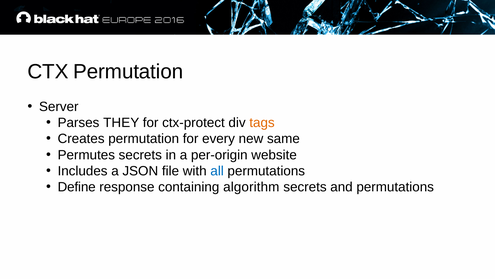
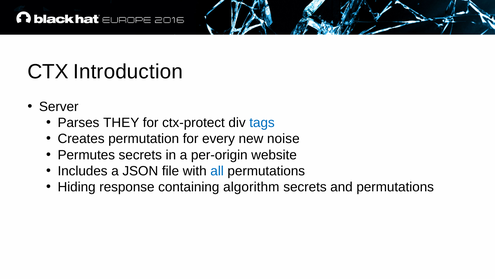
CTX Permutation: Permutation -> Introduction (128, 72)
tags colour: orange -> blue (262, 123)
same: same -> noise (283, 139)
Define: Define -> Hiding (77, 187)
